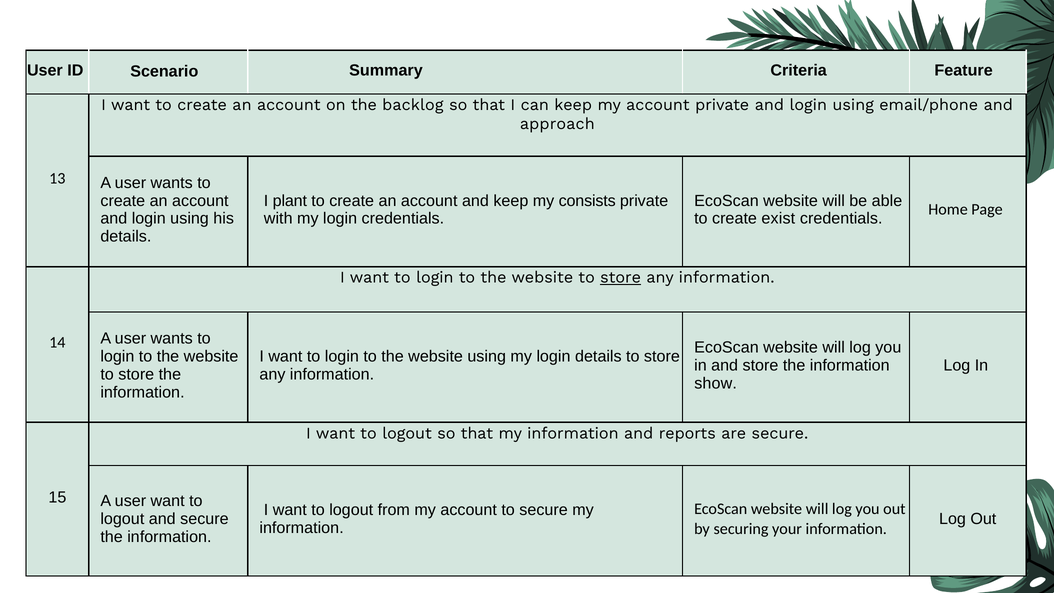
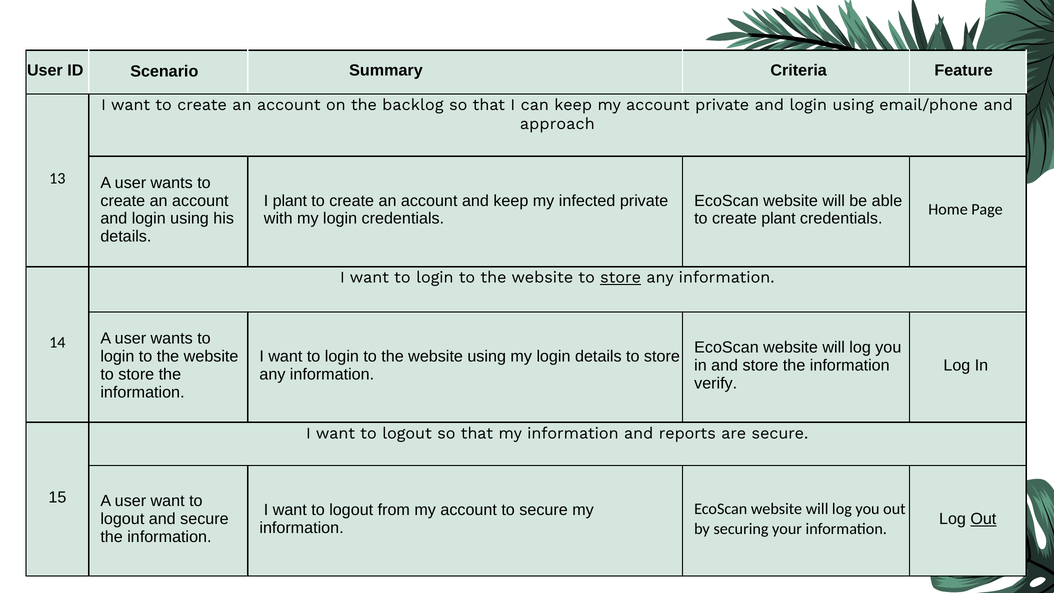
consists: consists -> infected (587, 201)
create exist: exist -> plant (778, 219)
show: show -> verify (716, 383)
Out underline: none -> present (983, 519)
